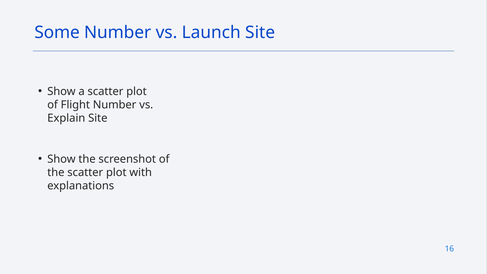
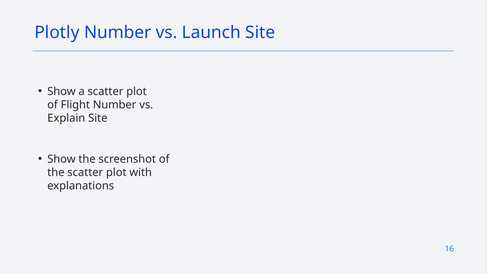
Some: Some -> Plotly (57, 33)
